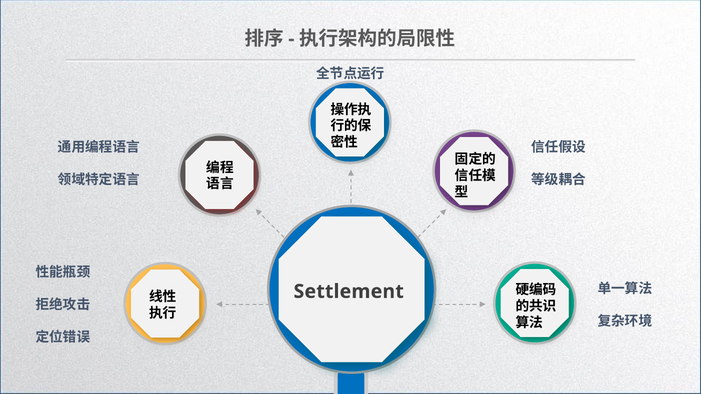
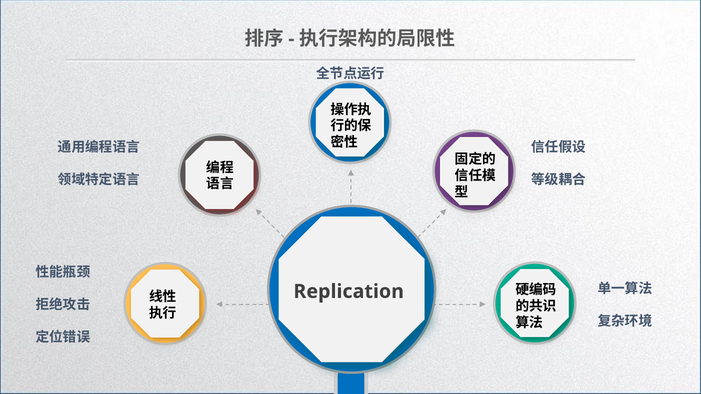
Settlement: Settlement -> Replication (349, 292)
